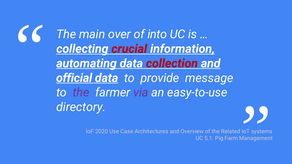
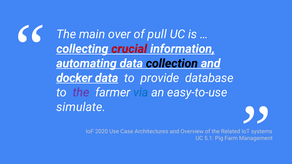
into: into -> pull (157, 34)
collection colour: red -> black (172, 64)
official: official -> docker (74, 78)
message: message -> database (209, 78)
via colour: purple -> blue (141, 93)
directory: directory -> simulate (81, 107)
